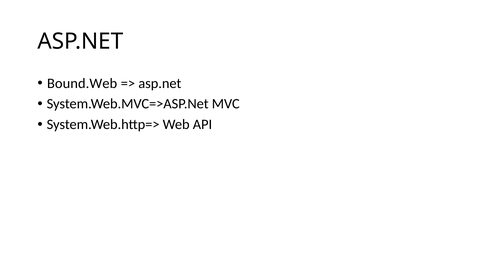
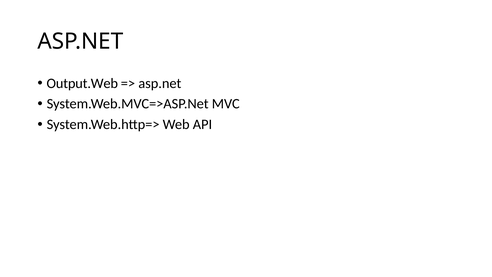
Bound.Web: Bound.Web -> Output.Web (82, 83)
